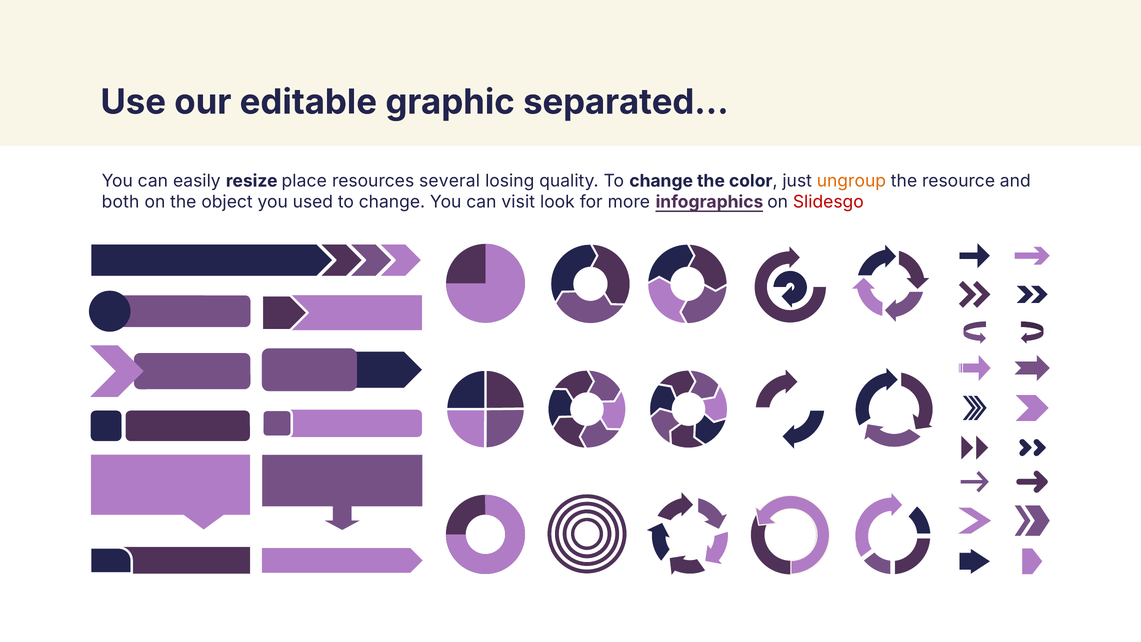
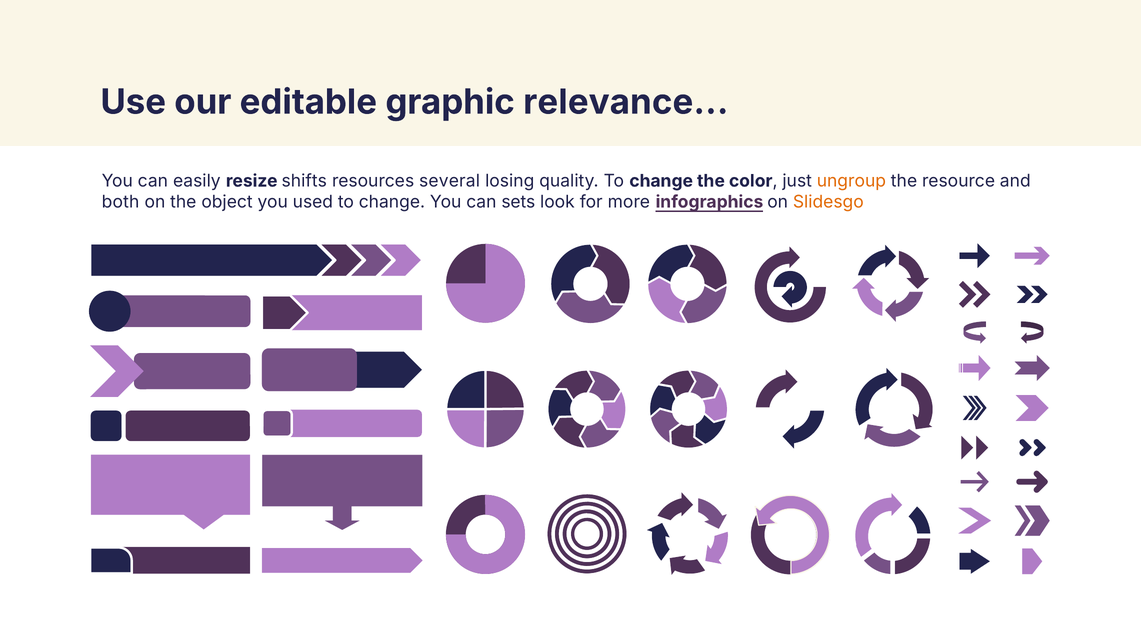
separated: separated -> relevance (626, 102)
place: place -> shifts (304, 181)
visit: visit -> sets (518, 202)
Slidesgo colour: red -> orange (828, 202)
